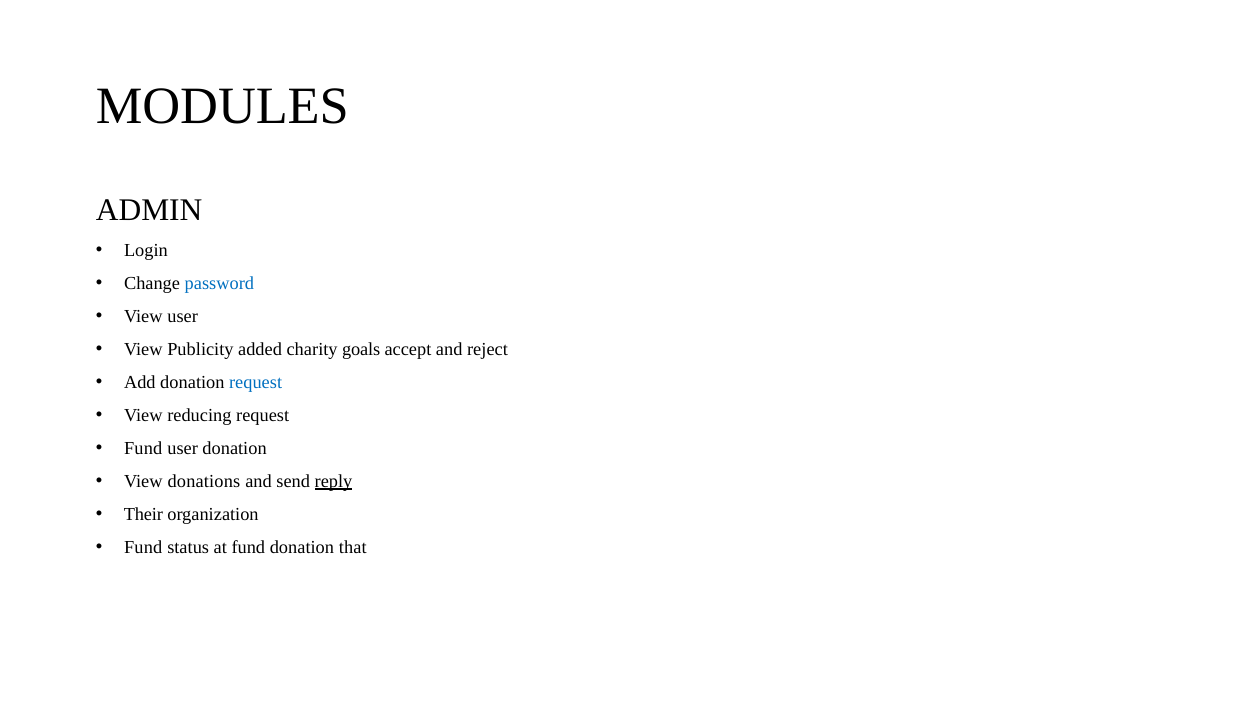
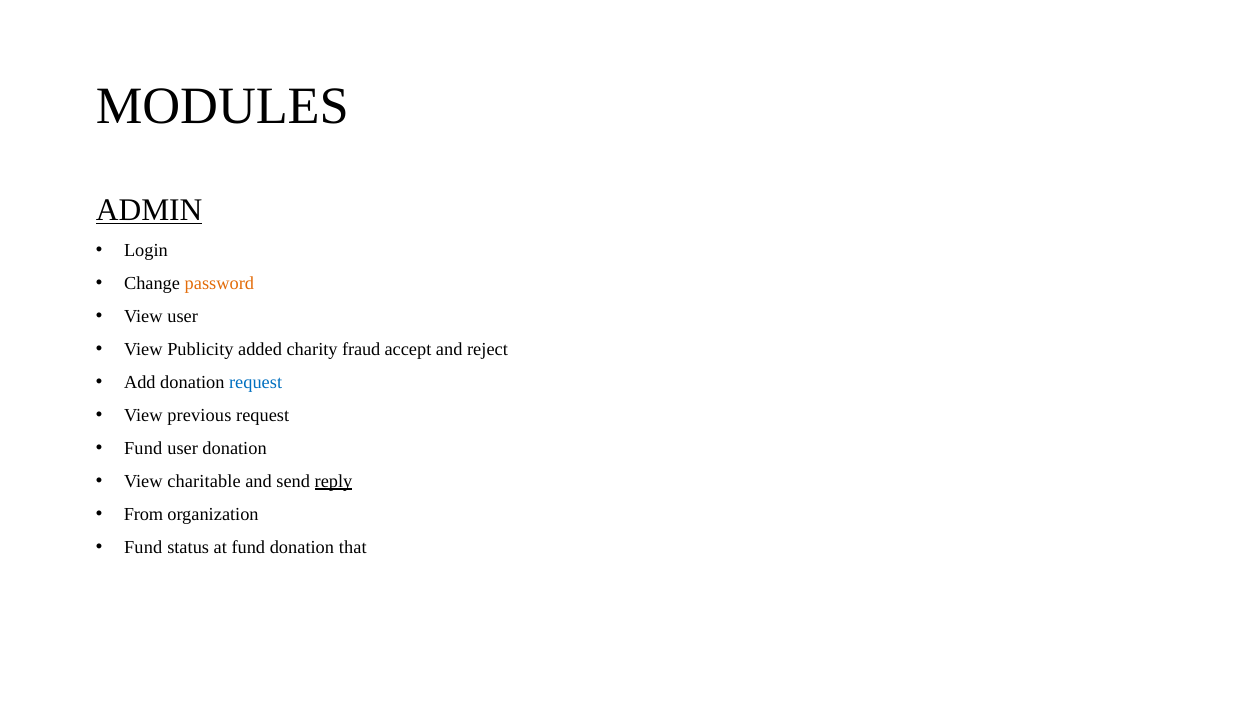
ADMIN underline: none -> present (149, 210)
password colour: blue -> orange (219, 283)
goals: goals -> fraud (361, 349)
reducing: reducing -> previous (199, 415)
donations: donations -> charitable (204, 481)
Their: Their -> From (143, 514)
